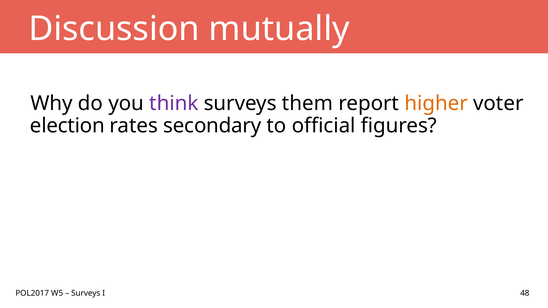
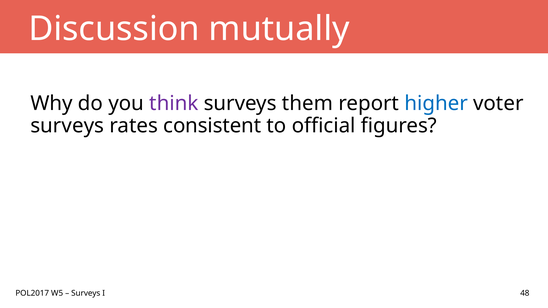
higher colour: orange -> blue (436, 103)
election: election -> surveys (67, 126)
secondary: secondary -> consistent (212, 126)
